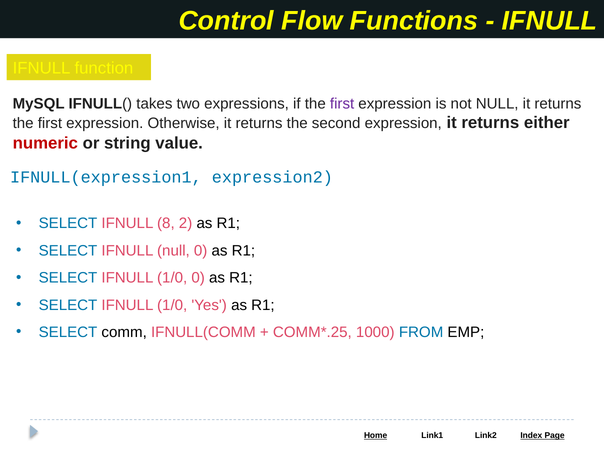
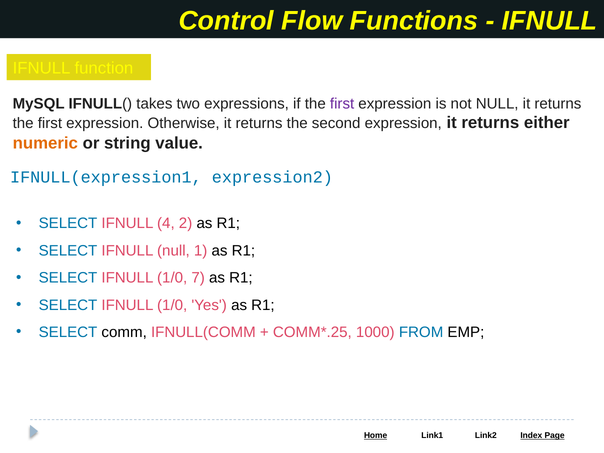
numeric colour: red -> orange (45, 143)
8: 8 -> 4 (166, 223)
null 0: 0 -> 1 (201, 251)
1/0 0: 0 -> 7 (198, 278)
